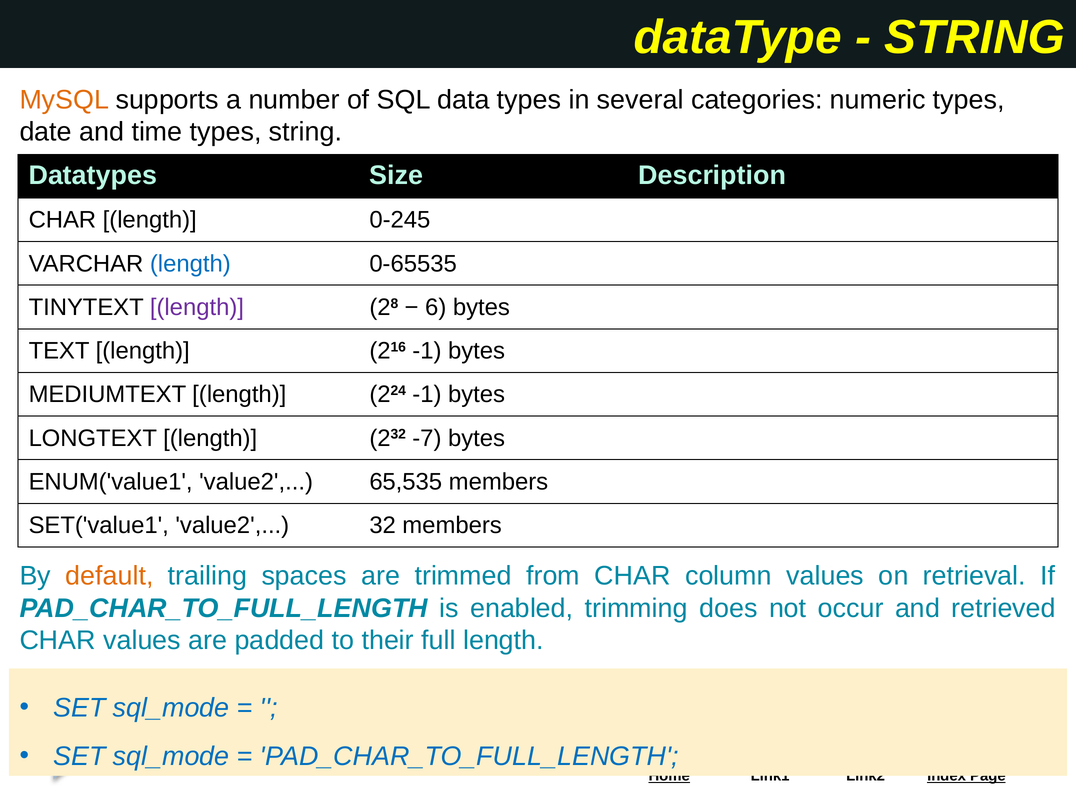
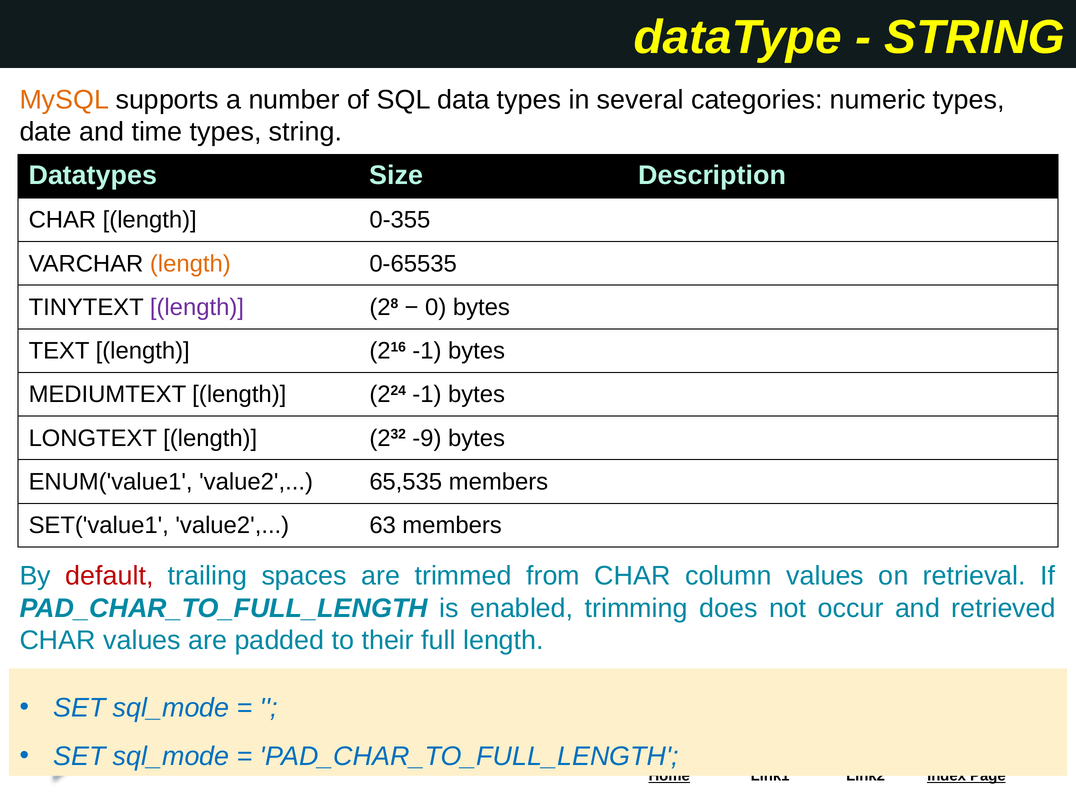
0-245: 0-245 -> 0-355 (400, 220)
length colour: blue -> orange (190, 264)
6: 6 -> 0 (436, 307)
-7: -7 -> -9 (427, 438)
32: 32 -> 63 (383, 525)
default colour: orange -> red (109, 576)
